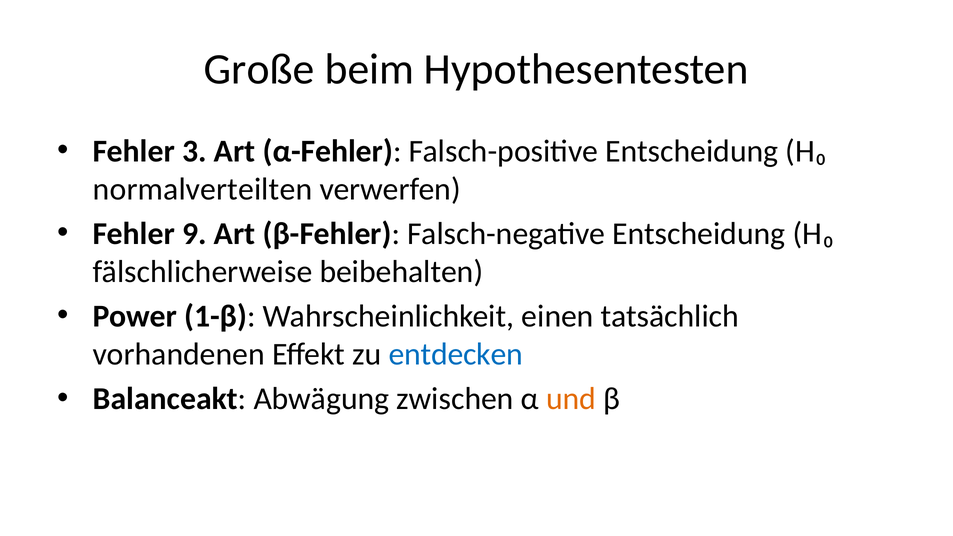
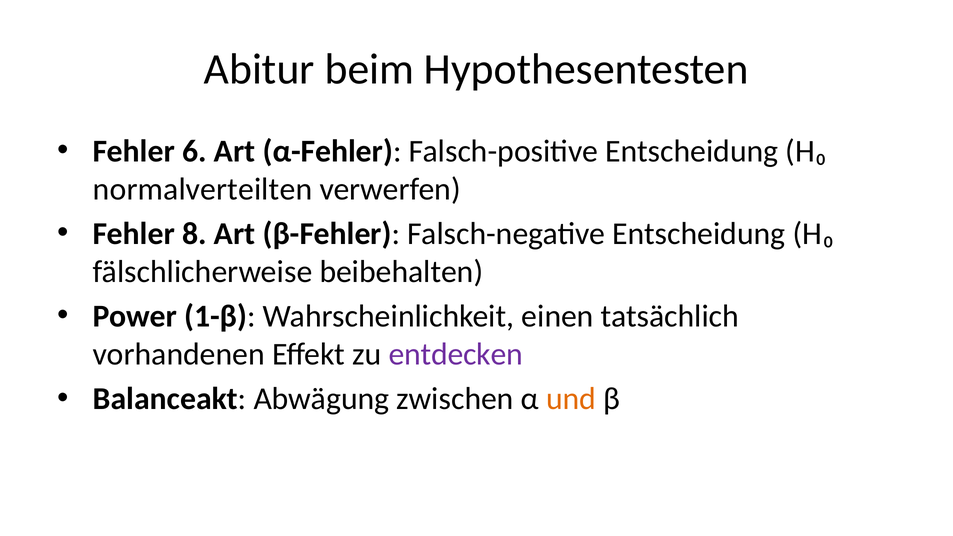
Große: Große -> Abitur (259, 69)
3: 3 -> 6 (194, 151)
9: 9 -> 8 (194, 234)
entdecken colour: blue -> purple (456, 354)
